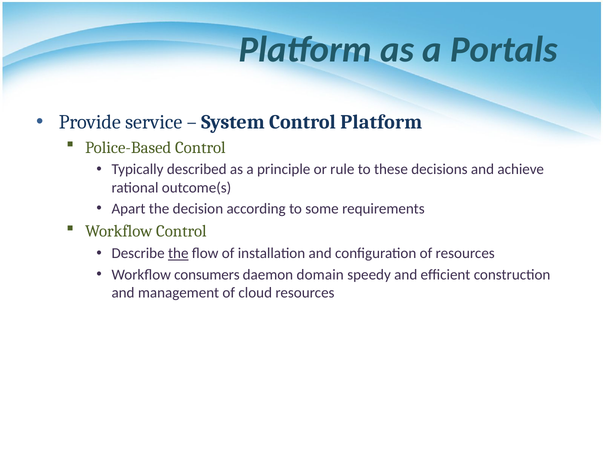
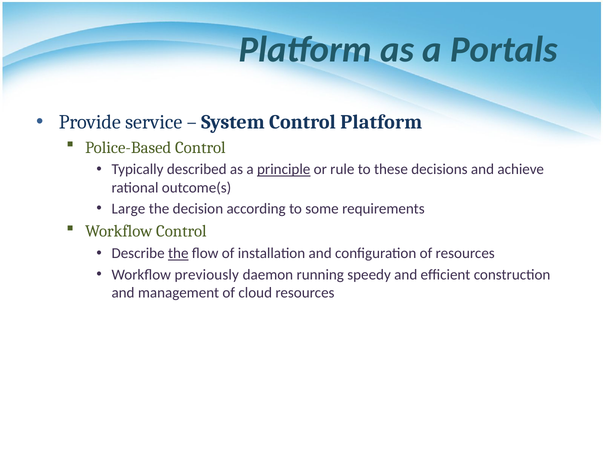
principle underline: none -> present (284, 169)
Apart: Apart -> Large (128, 208)
consumers: consumers -> previously (207, 274)
domain: domain -> running (320, 274)
